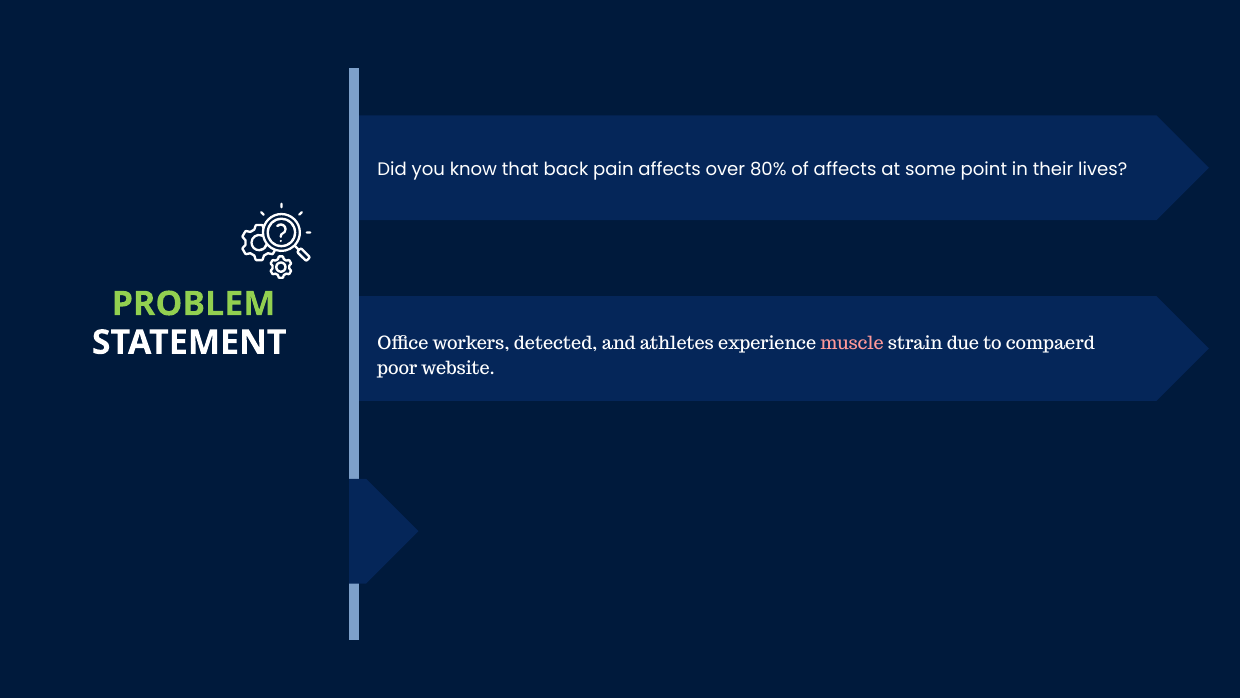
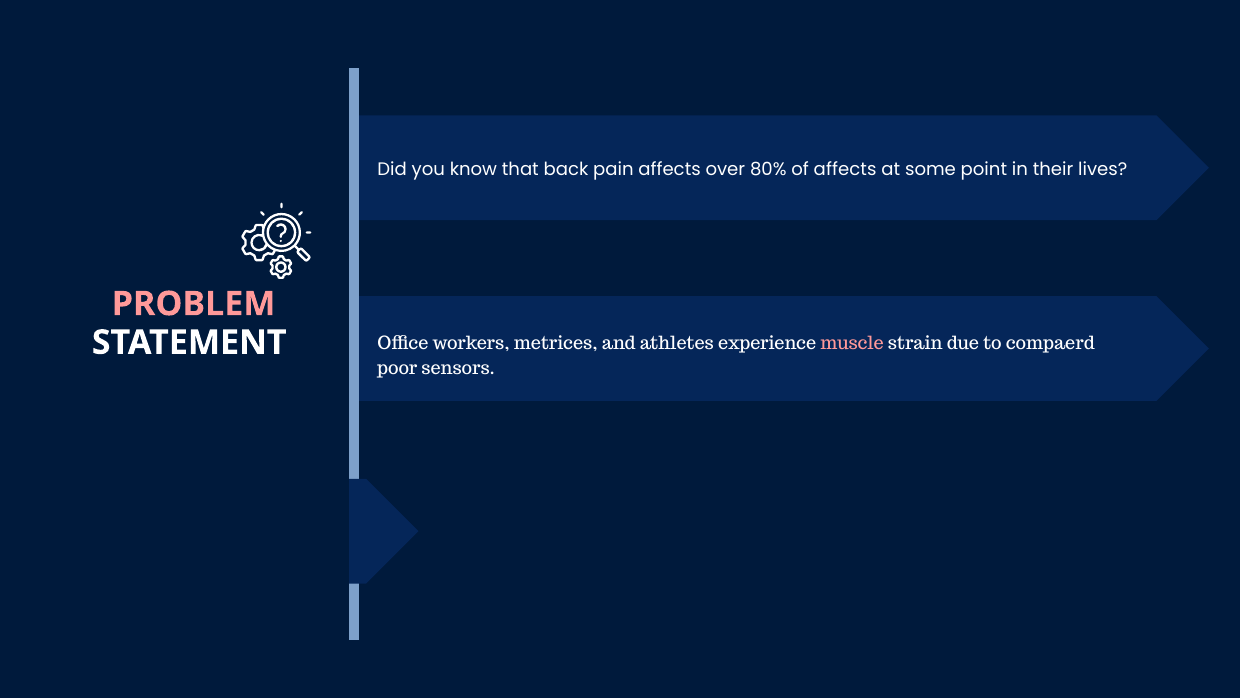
PROBLEM colour: light green -> pink (194, 304)
detected: detected -> metrices (556, 343)
website: website -> sensors (458, 368)
